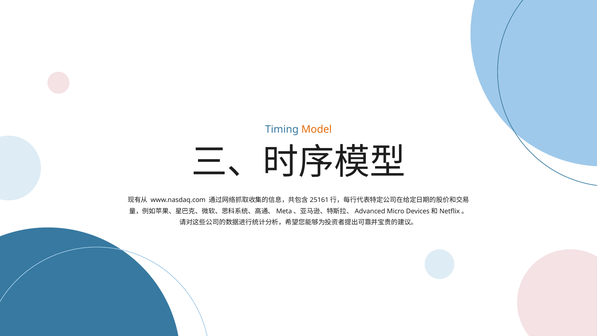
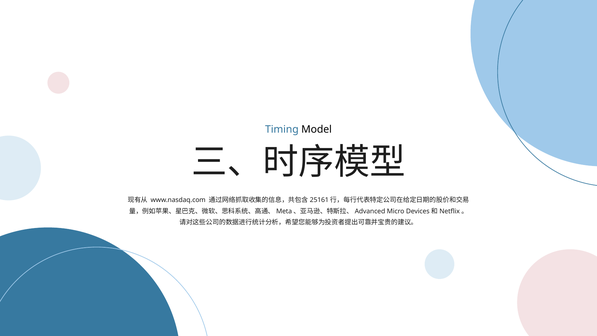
Model colour: orange -> black (317, 129)
